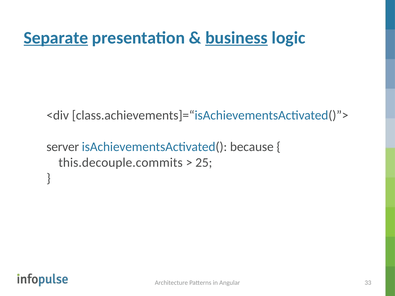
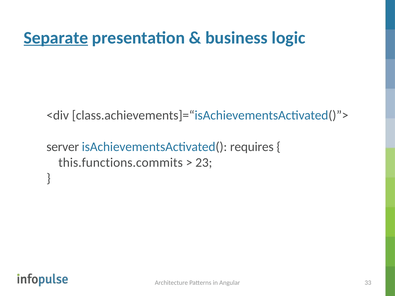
business underline: present -> none (237, 38)
because: because -> requires (252, 147)
this.decouple.commits: this.decouple.commits -> this.functions.commits (121, 163)
25: 25 -> 23 (204, 163)
